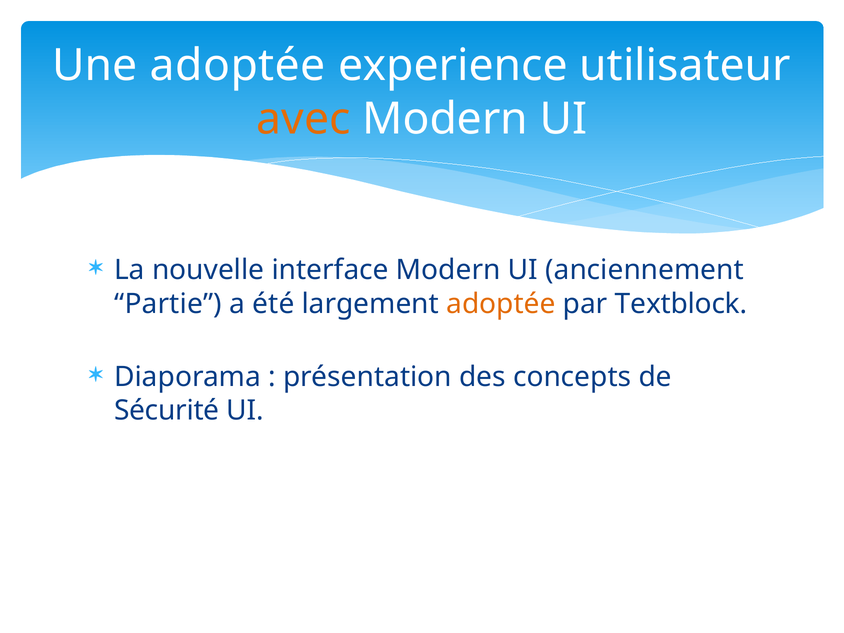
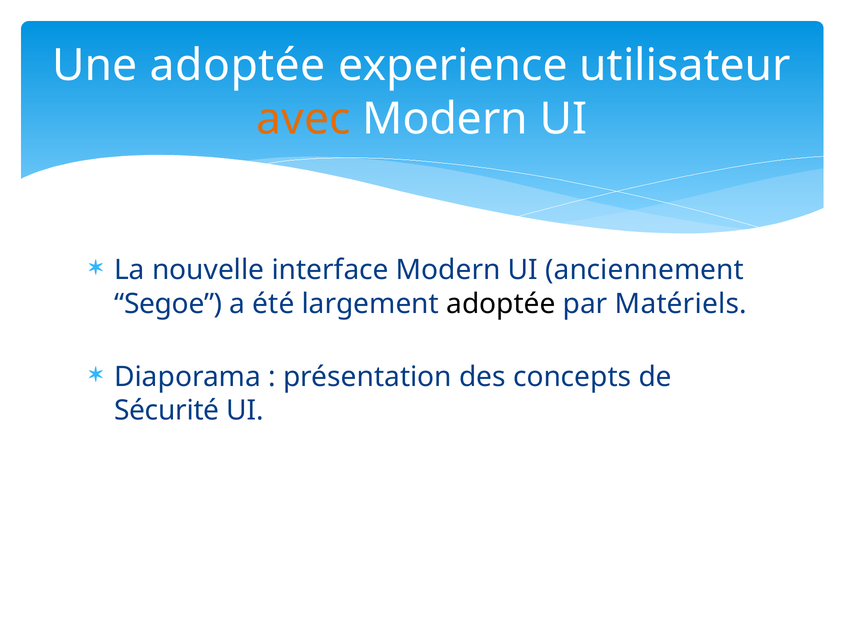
Partie: Partie -> Segoe (168, 304)
adoptée colour: orange -> black (501, 304)
Textblock: Textblock -> Matériels (681, 304)
